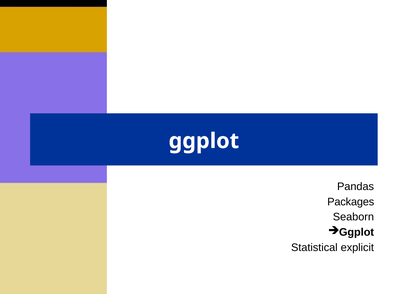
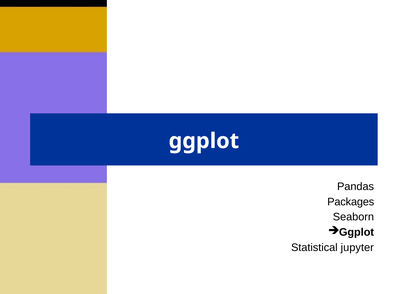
explicit: explicit -> jupyter (357, 247)
